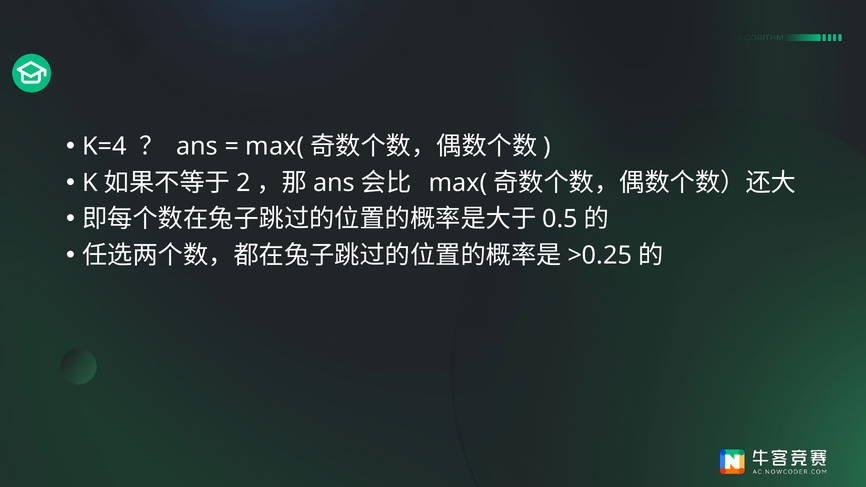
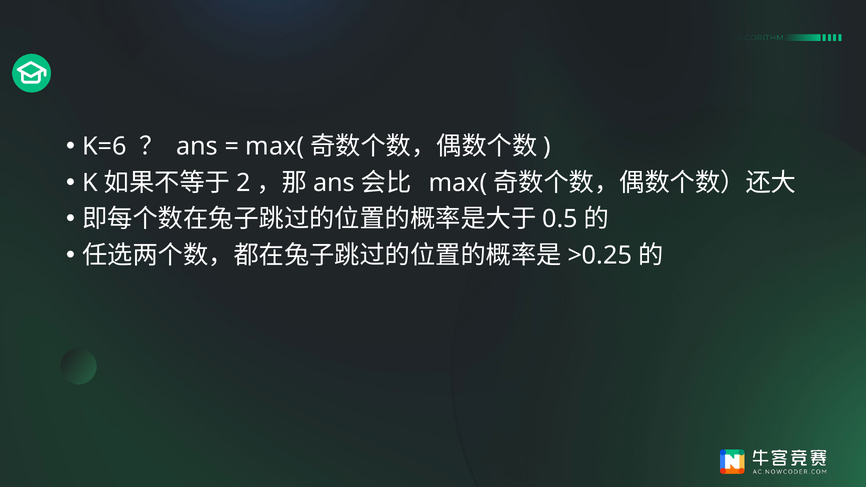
K=4: K=4 -> K=6 (105, 146)
